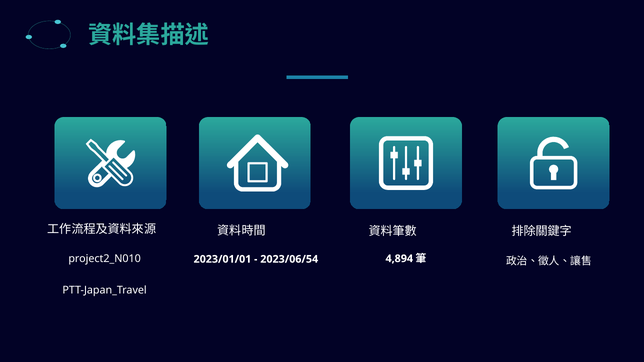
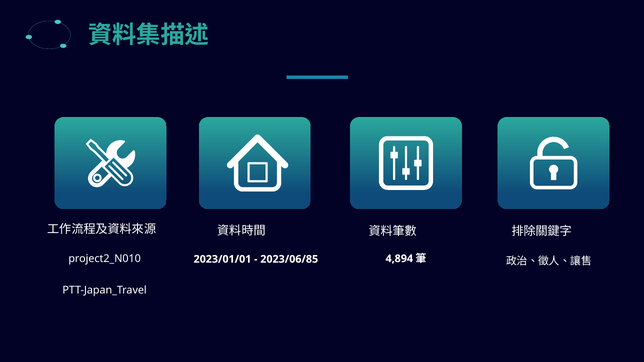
2023/06/54: 2023/06/54 -> 2023/06/85 (289, 259)
